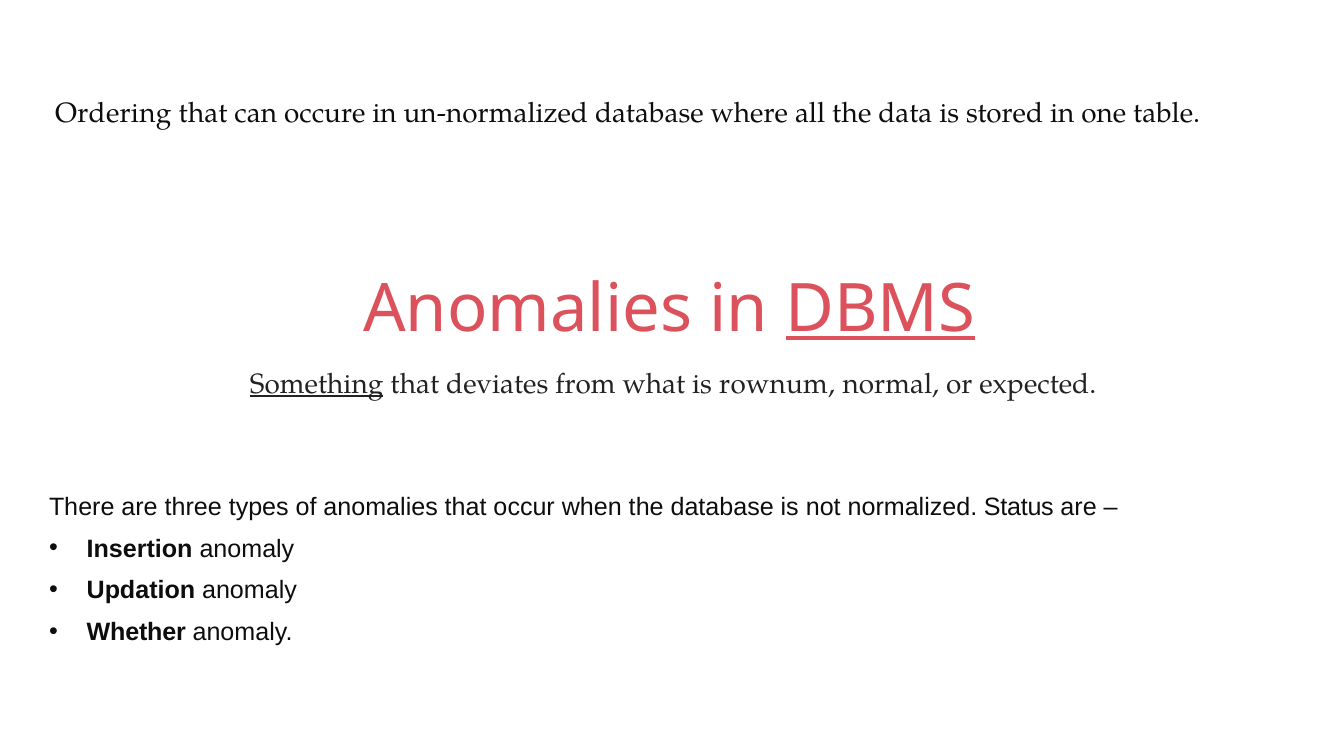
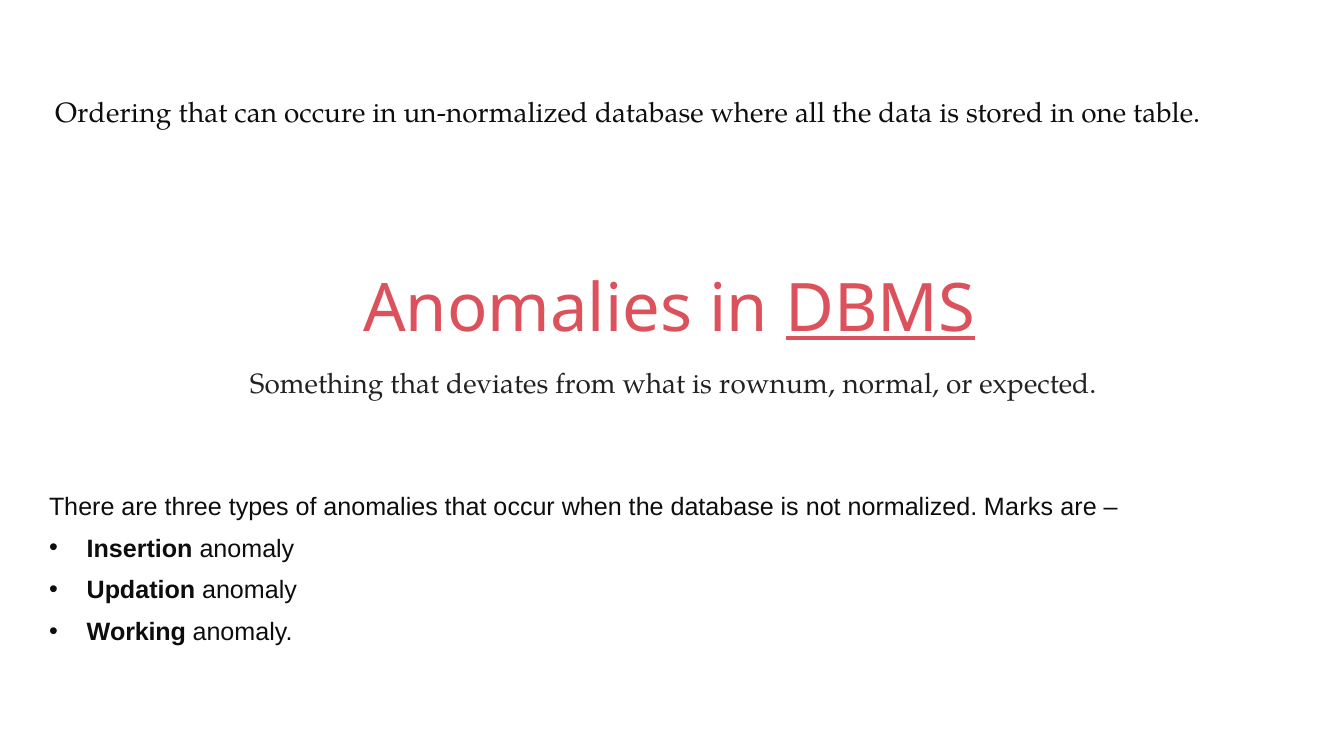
Something underline: present -> none (317, 384)
Status: Status -> Marks (1019, 507)
Whether: Whether -> Working (136, 633)
